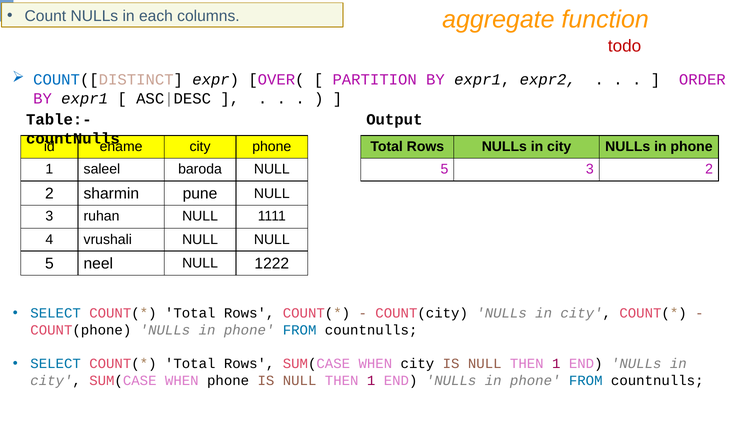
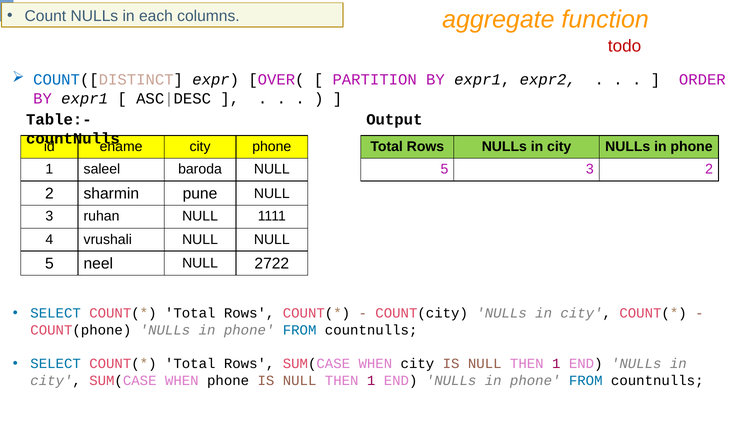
1222: 1222 -> 2722 (272, 263)
